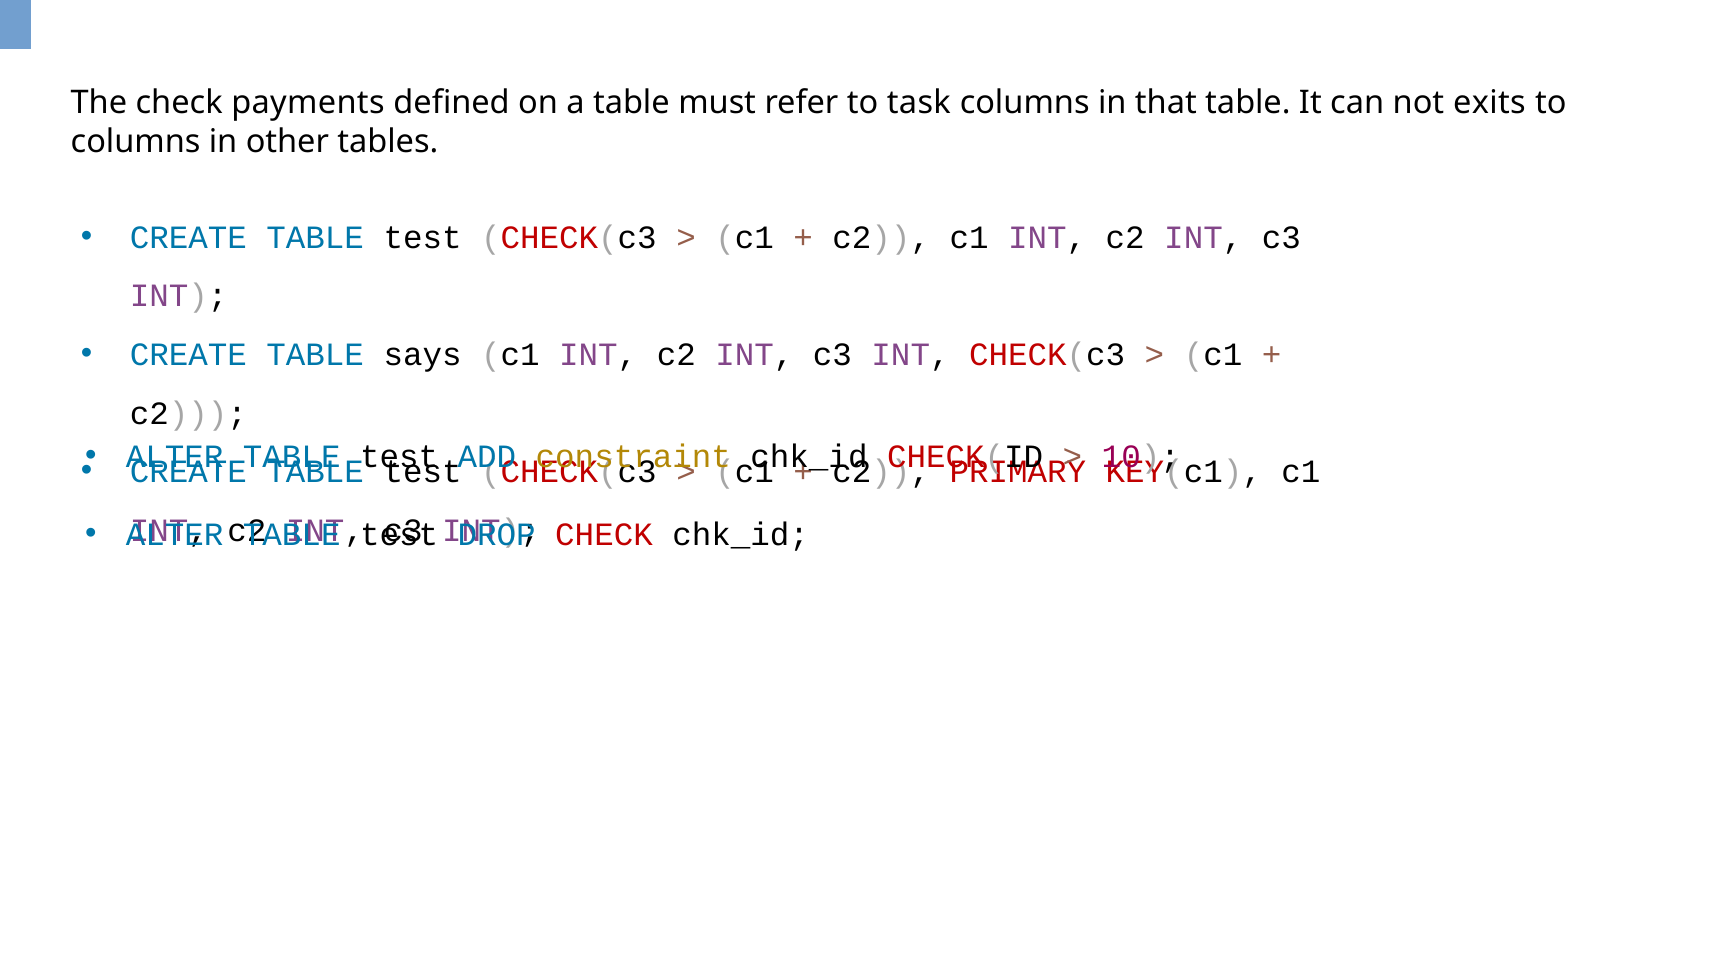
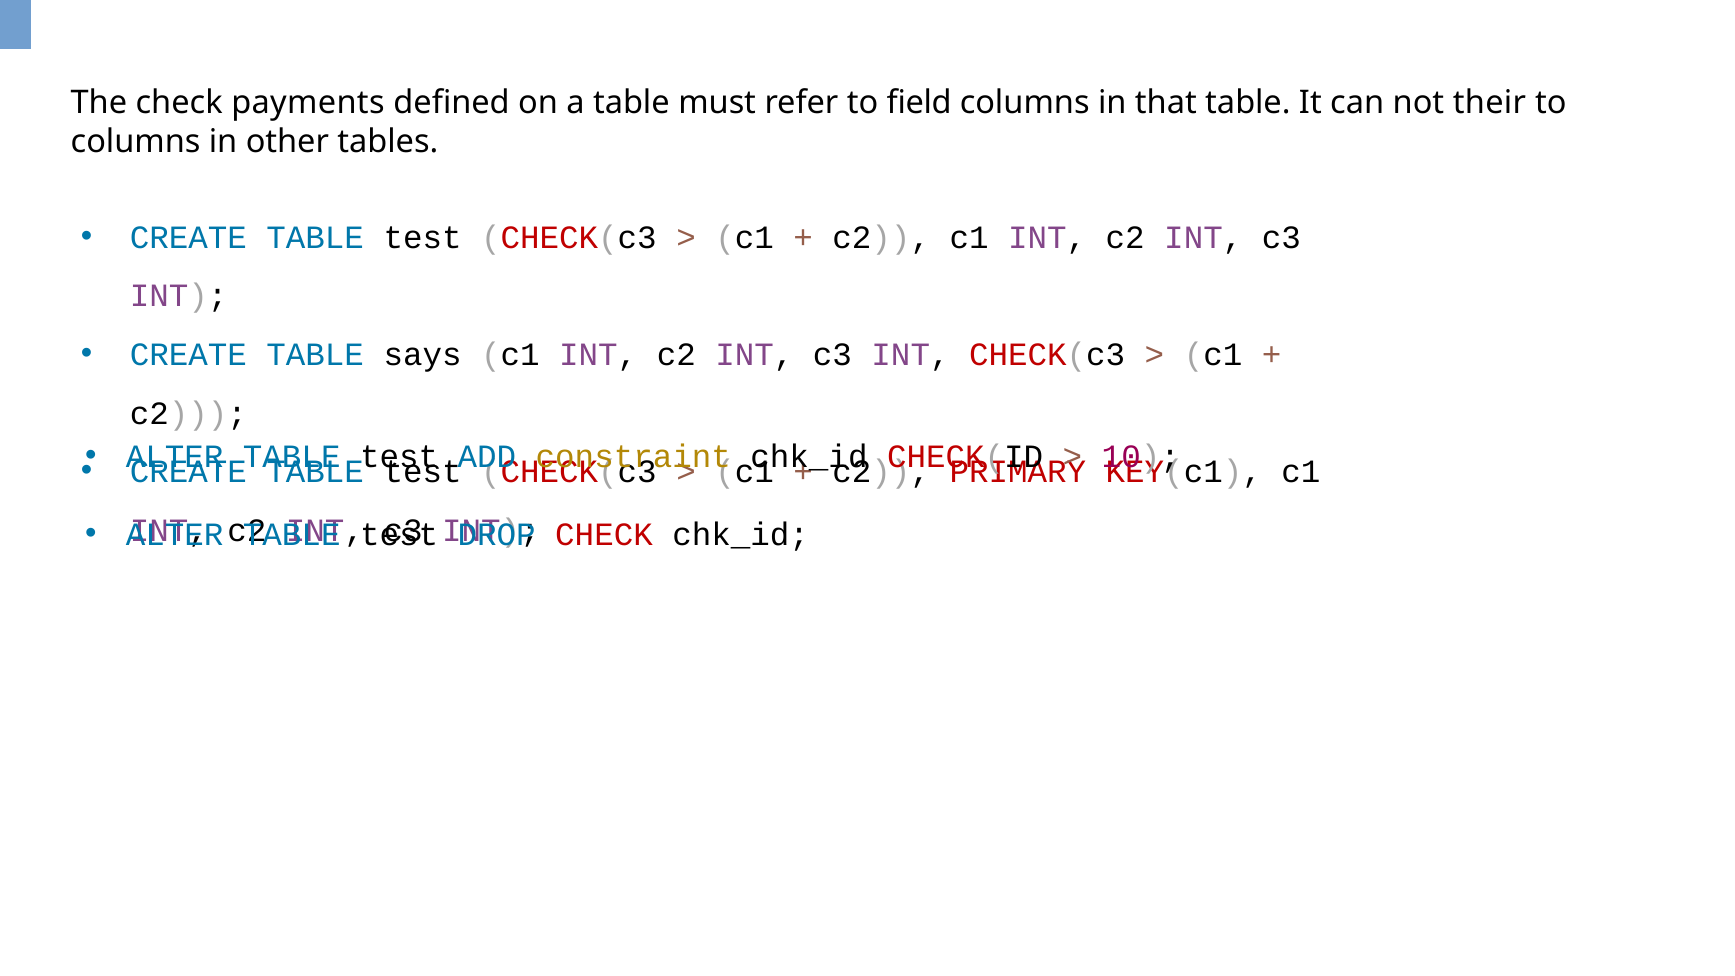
task: task -> field (919, 103)
exits: exits -> their (1489, 103)
